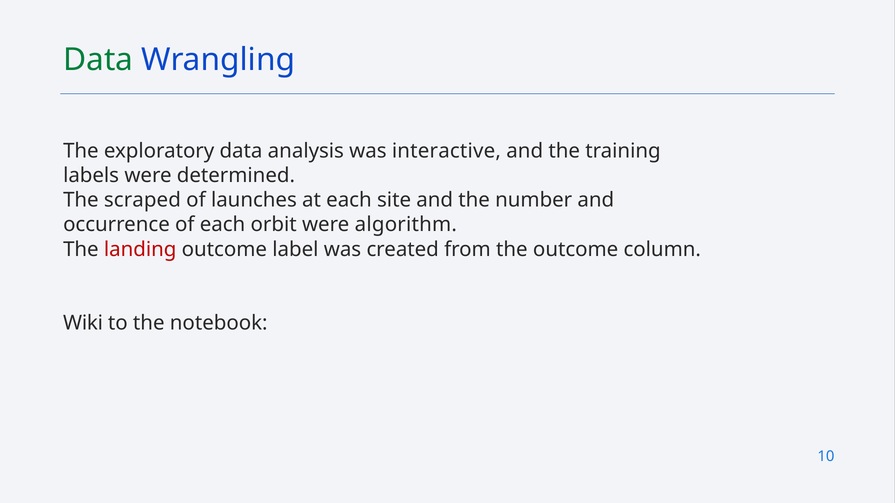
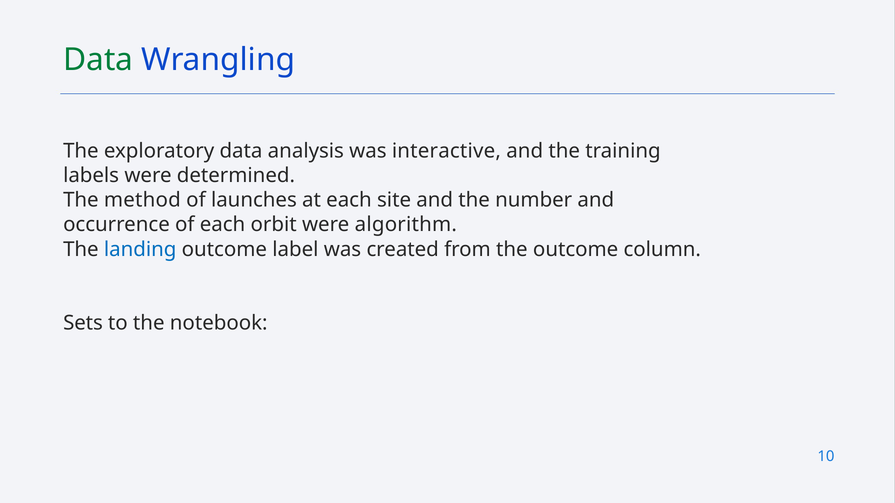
scraped: scraped -> method (142, 200)
landing colour: red -> blue (140, 249)
Wiki: Wiki -> Sets (83, 323)
